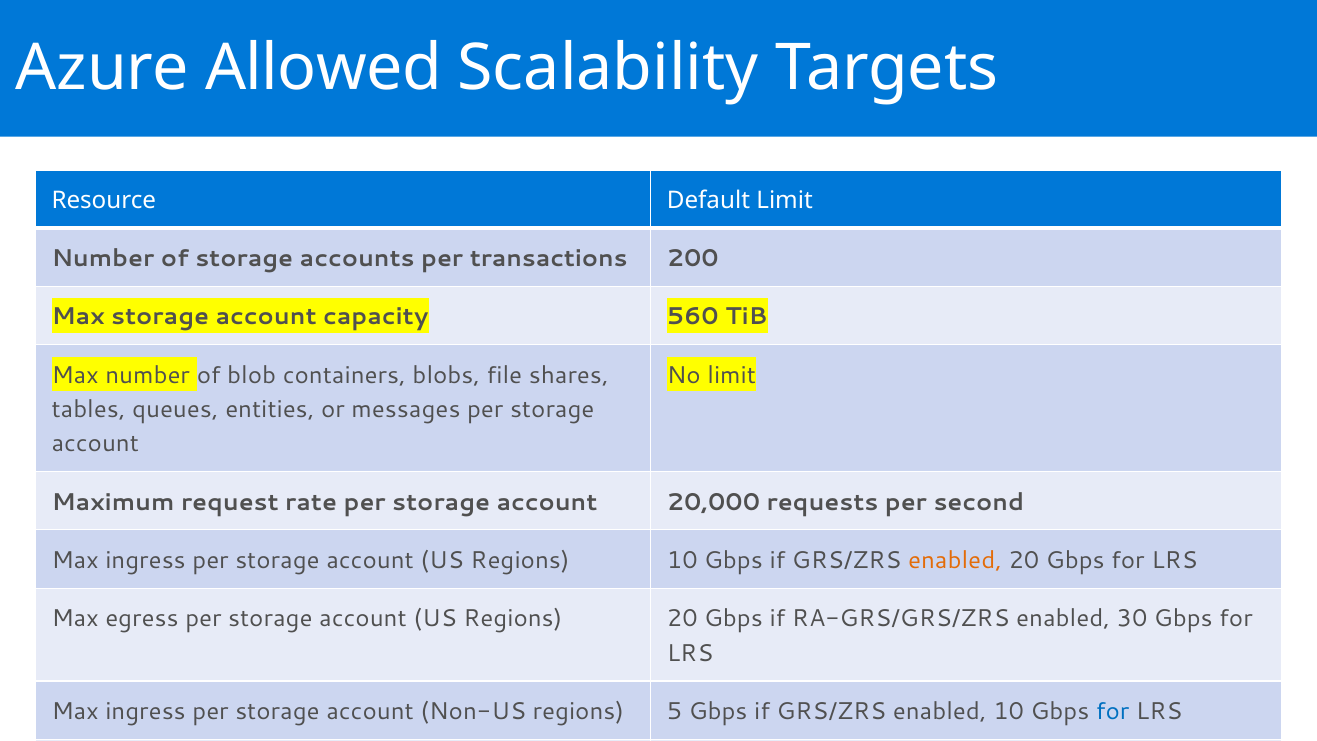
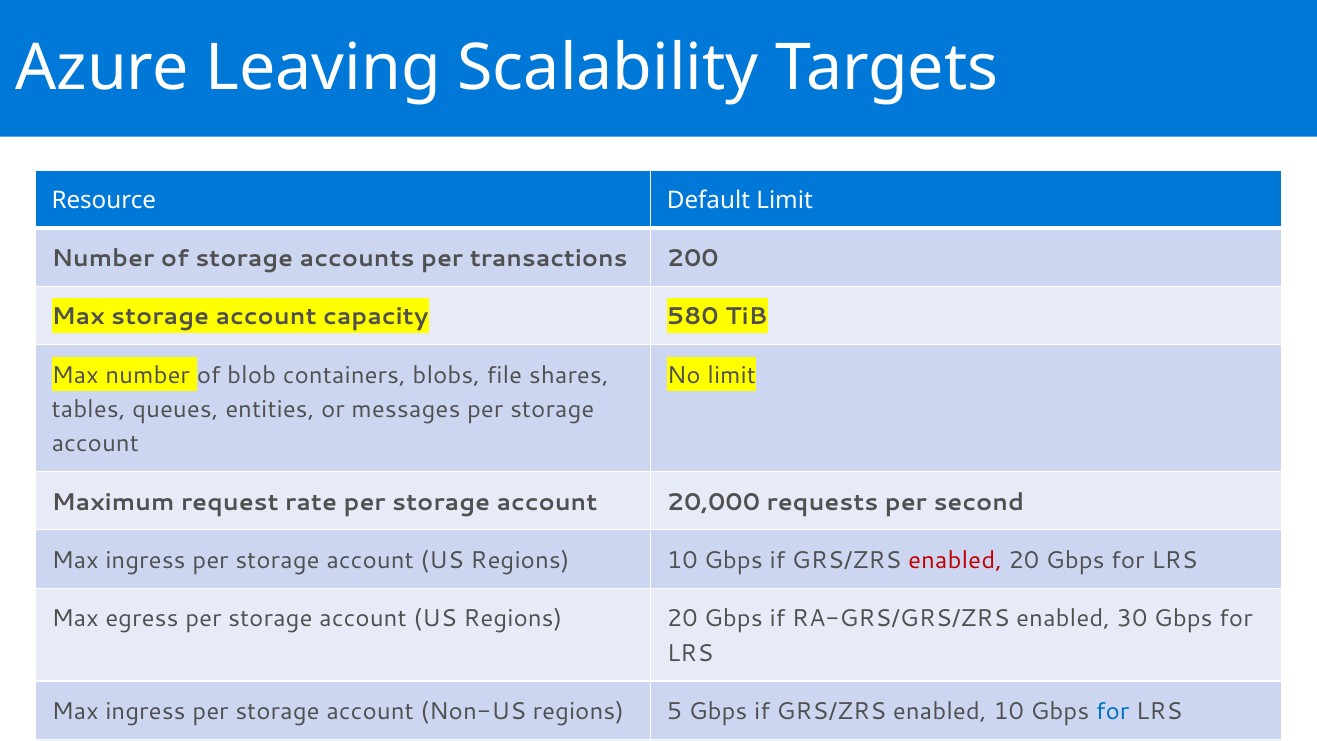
Allowed: Allowed -> Leaving (323, 68)
560: 560 -> 580 (693, 317)
enabled colour: orange -> red (955, 560)
